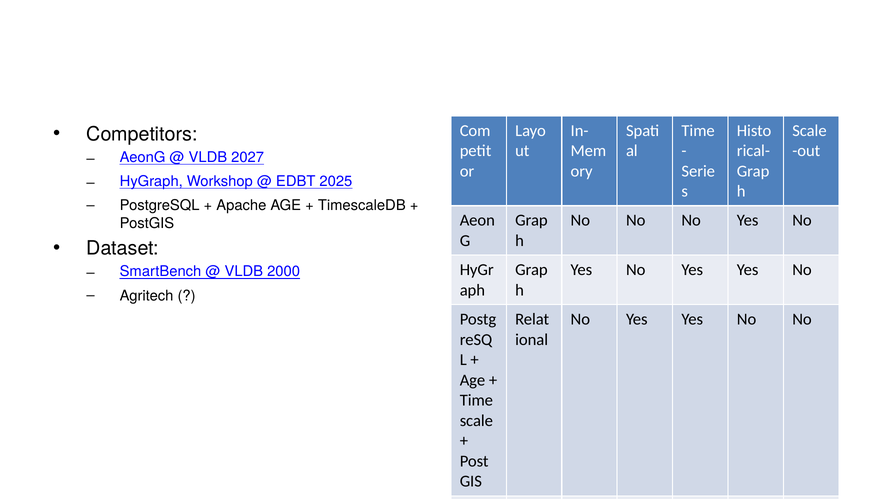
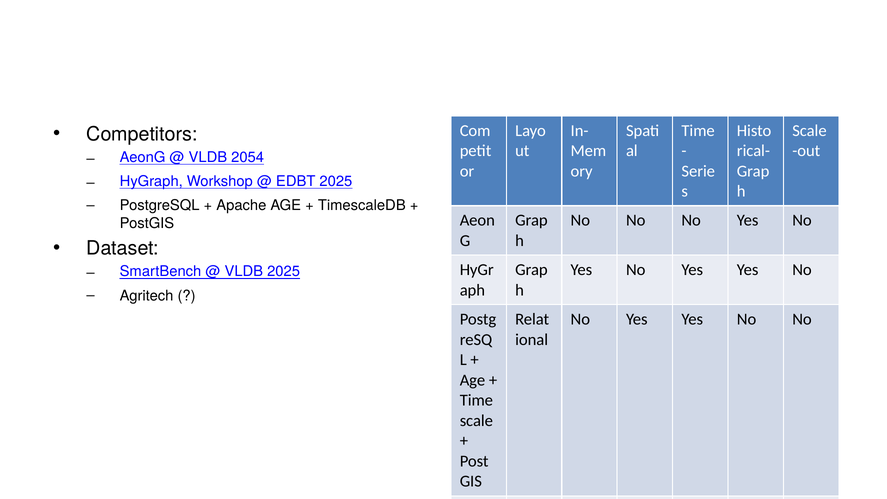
2027: 2027 -> 2054 (248, 157)
VLDB 2000: 2000 -> 2025 (284, 272)
